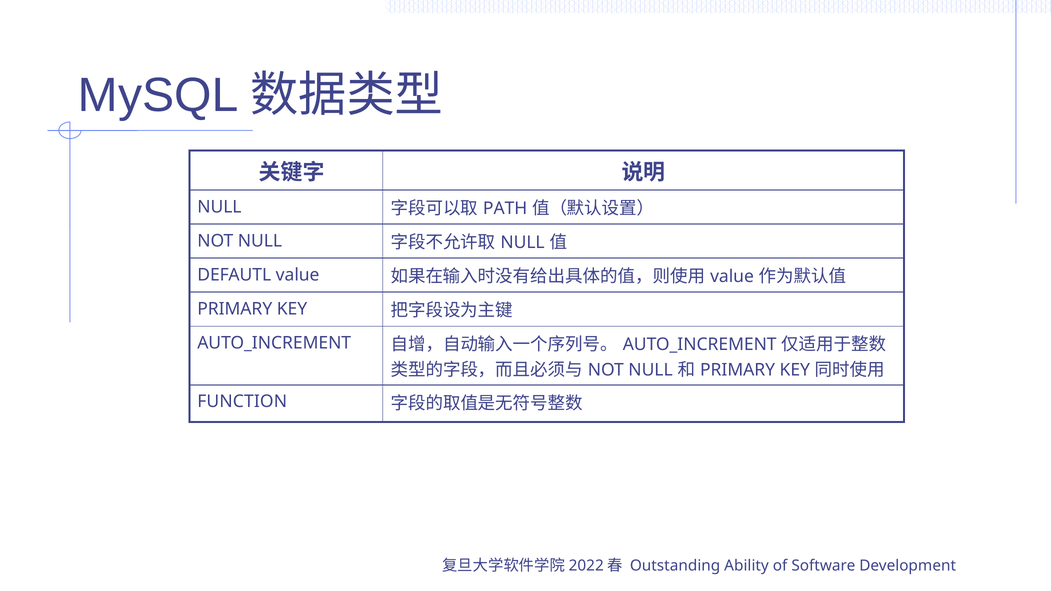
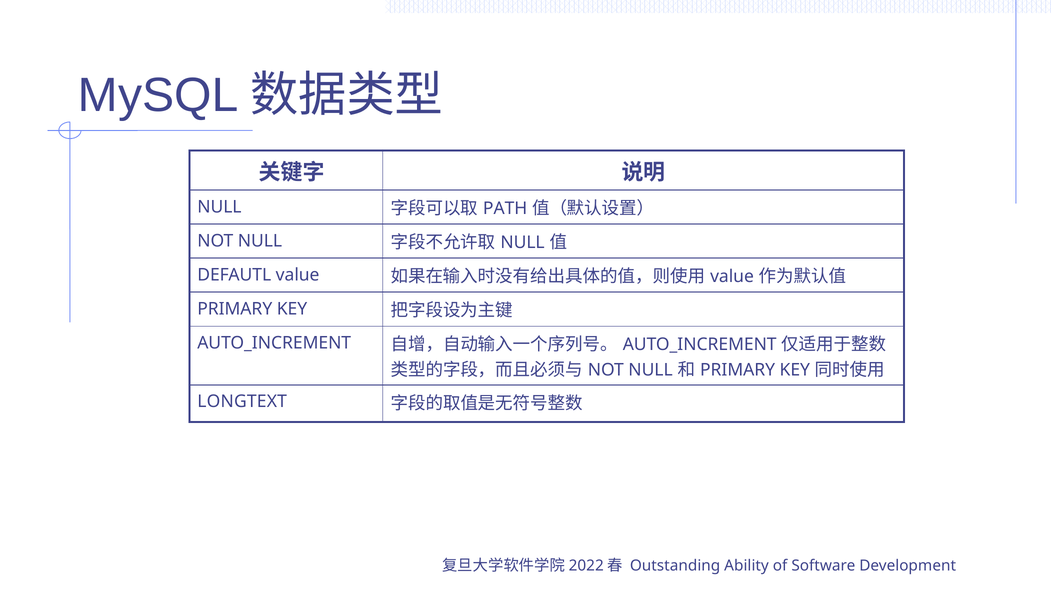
FUNCTION: FUNCTION -> LONGTEXT (242, 402)
